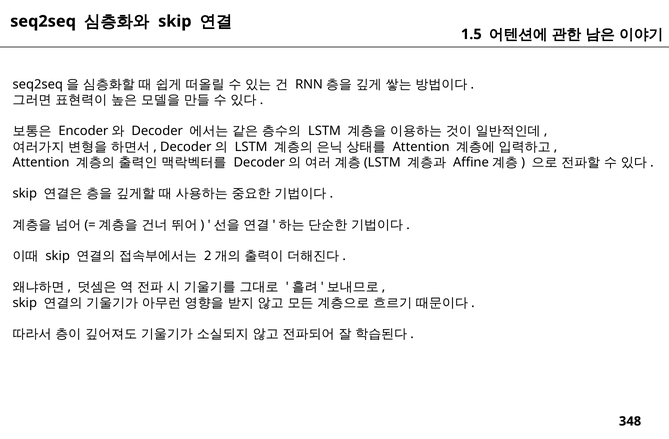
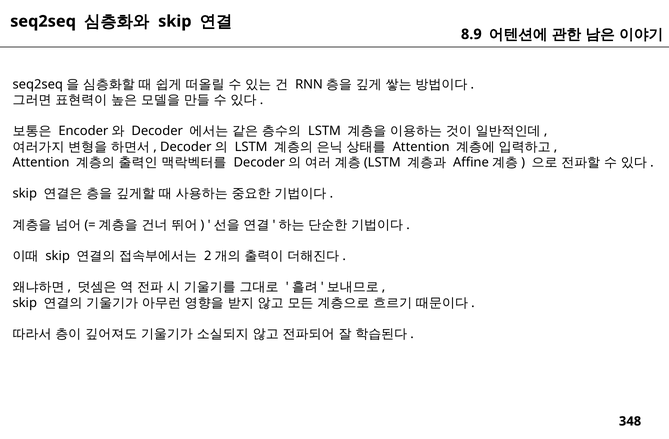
1.5: 1.5 -> 8.9 (471, 34)
